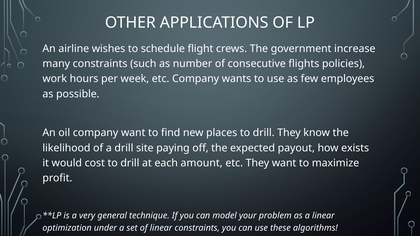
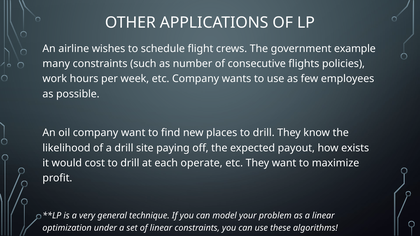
increase: increase -> example (355, 49)
amount: amount -> operate (202, 163)
